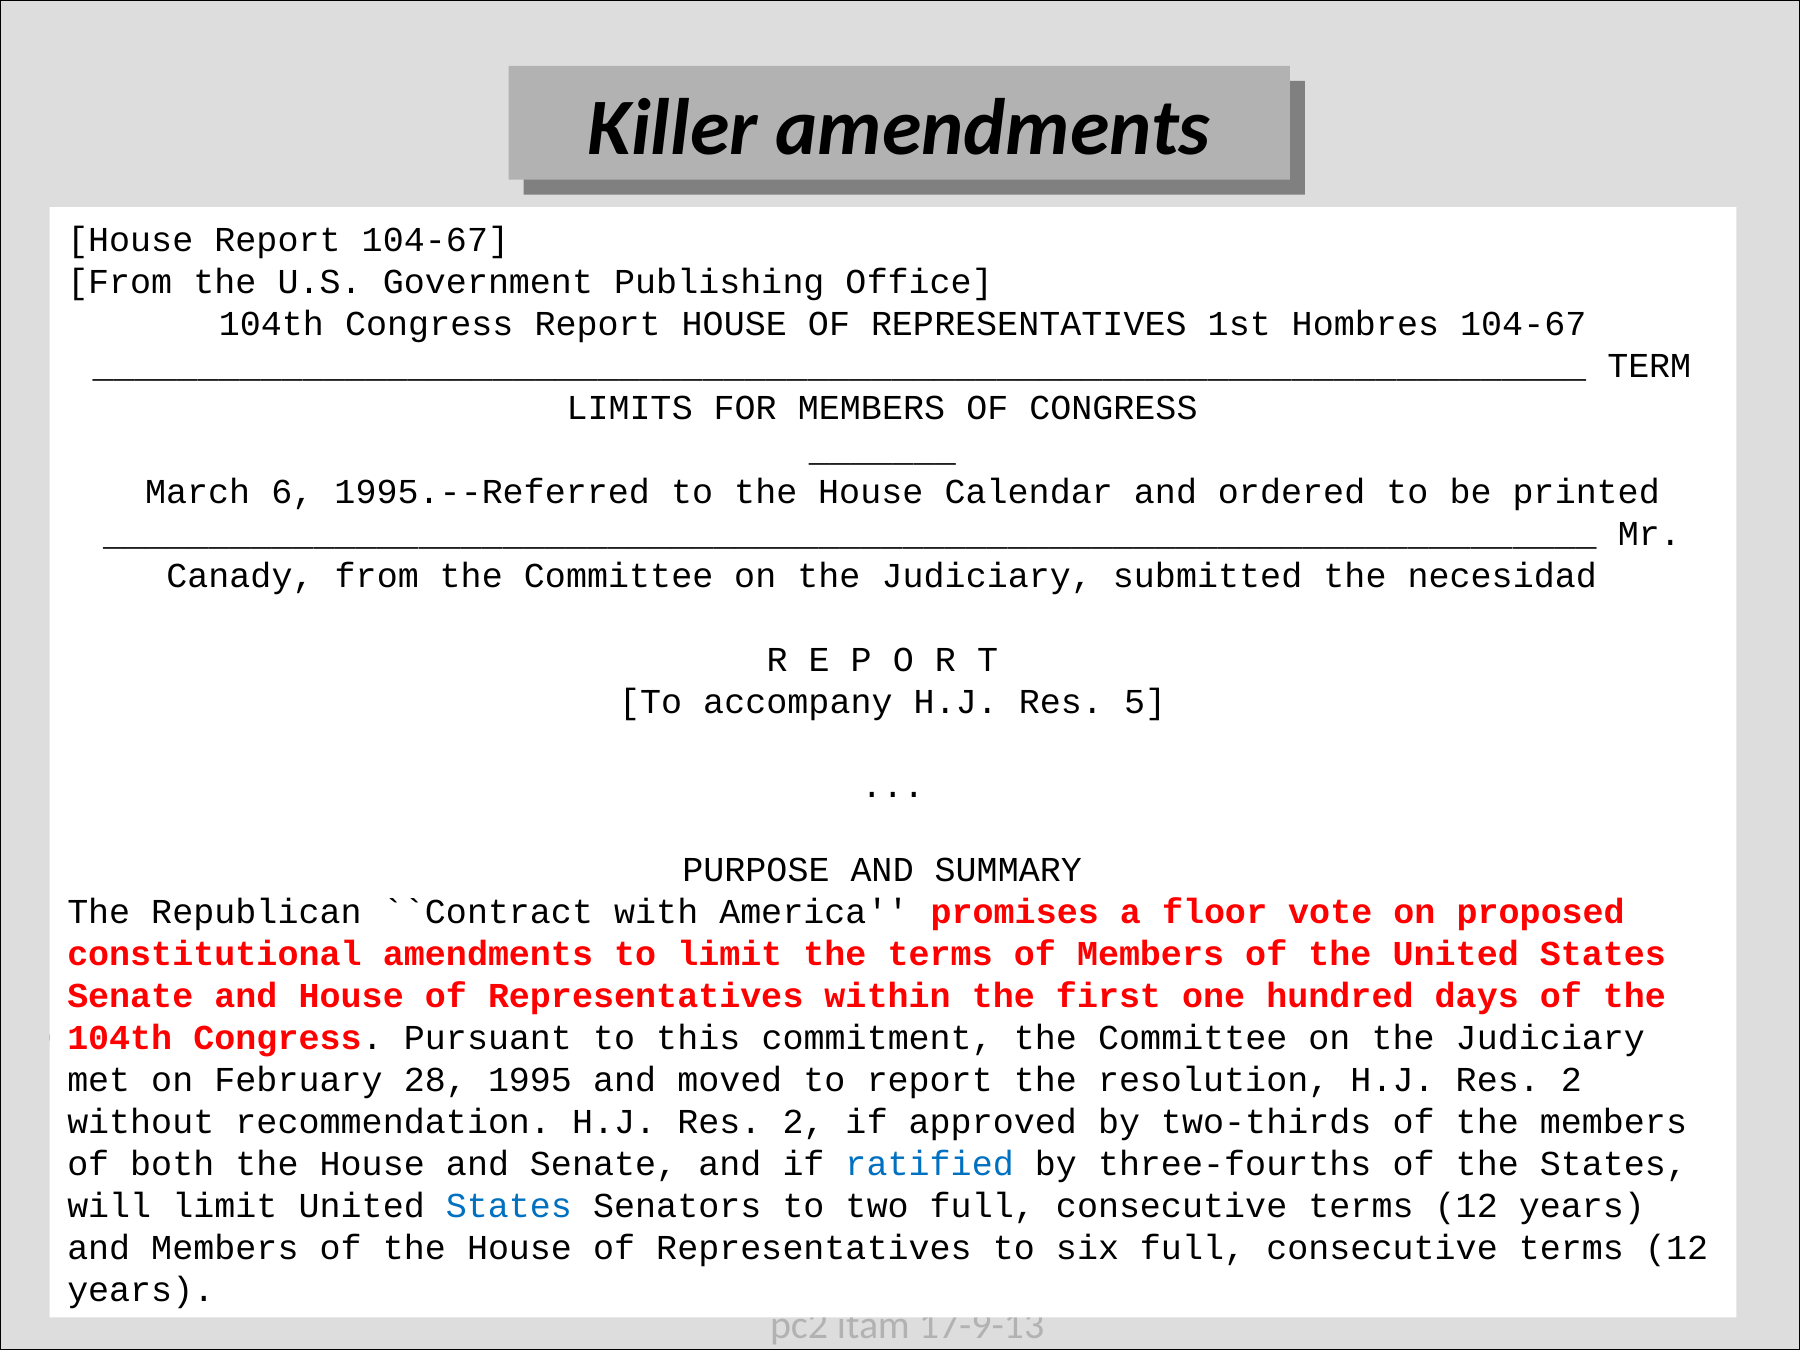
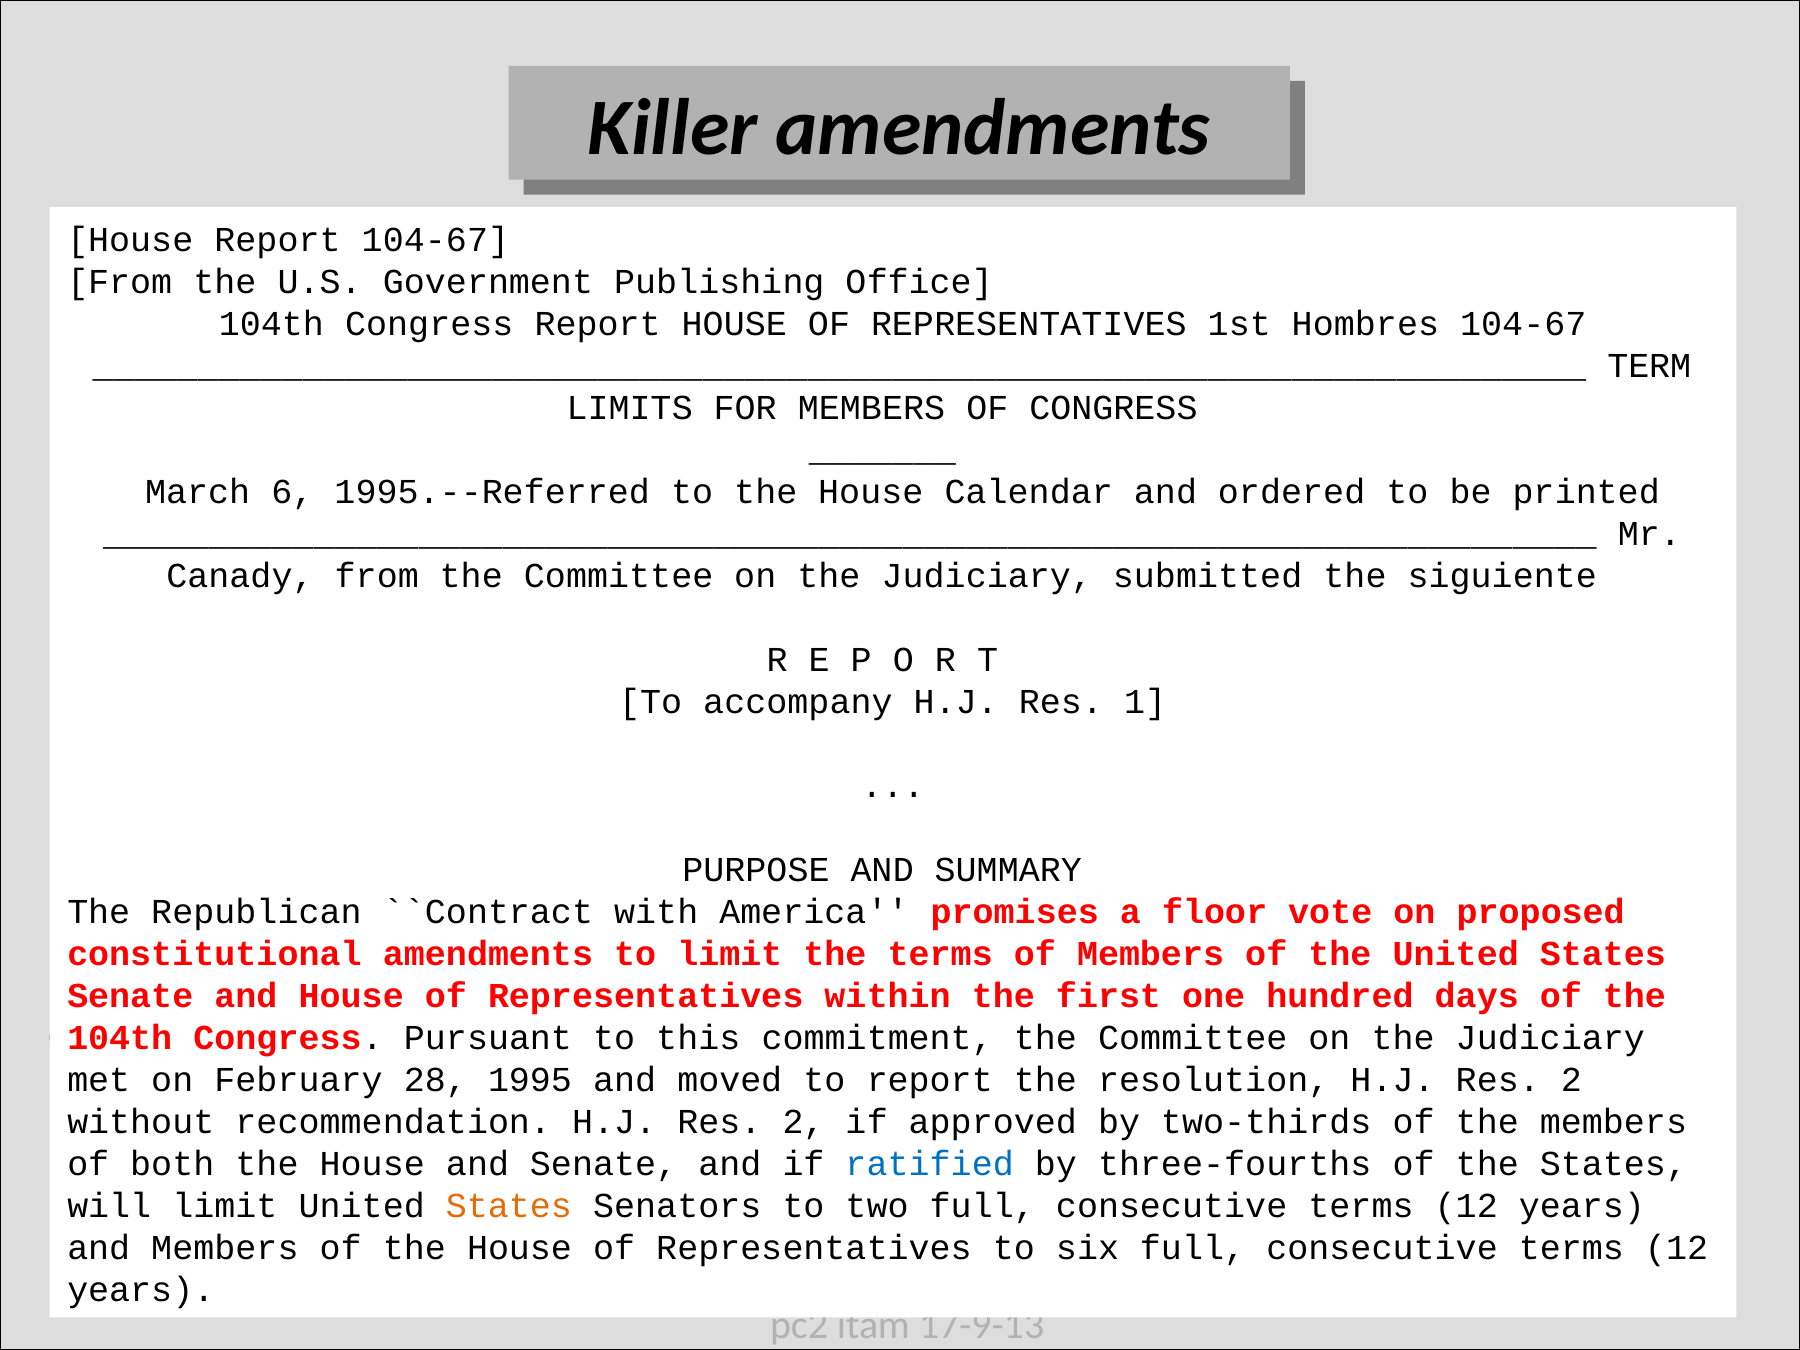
necesidad: necesidad -> siguiente (1502, 576)
5: 5 -> 1 (1145, 702)
States colour: blue -> orange (509, 1206)
